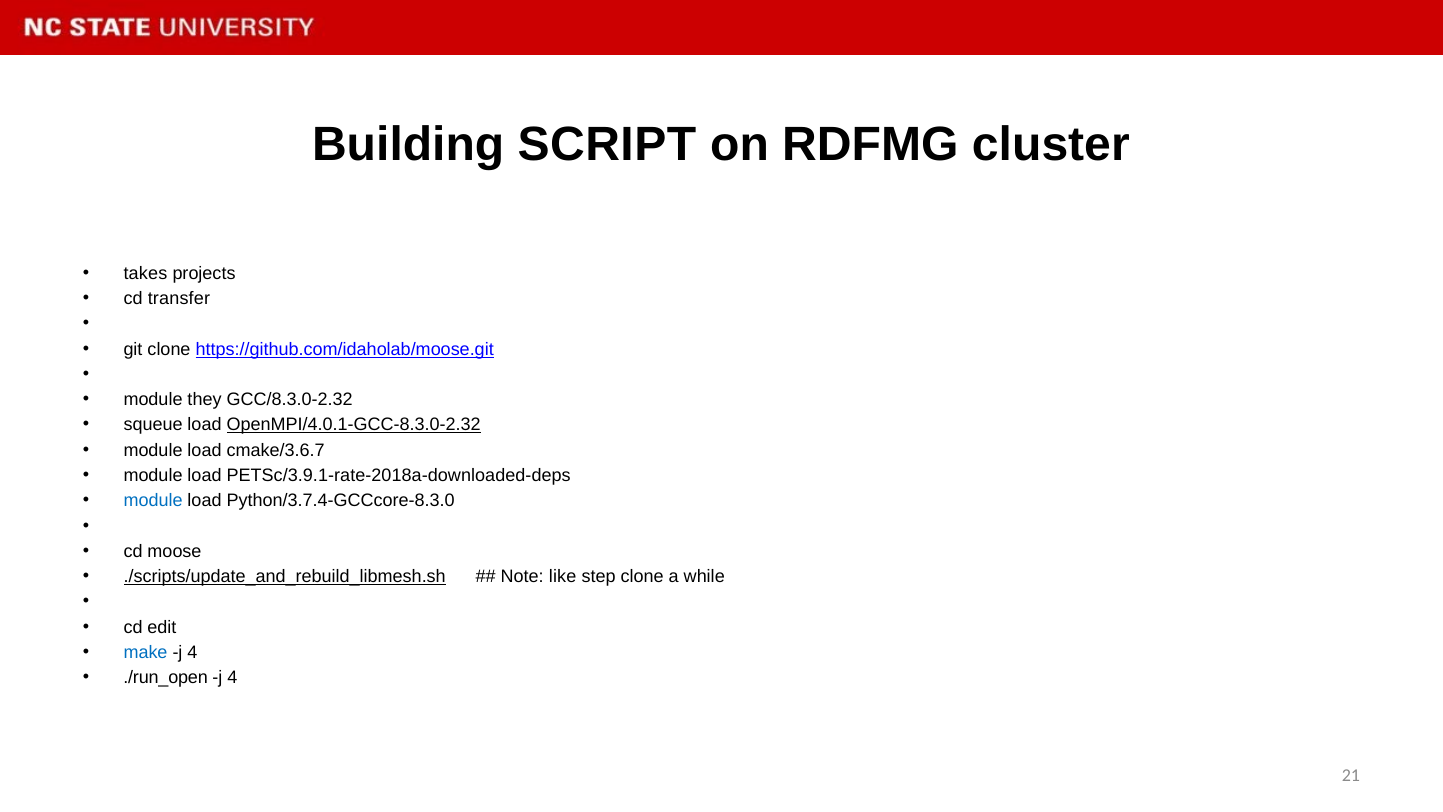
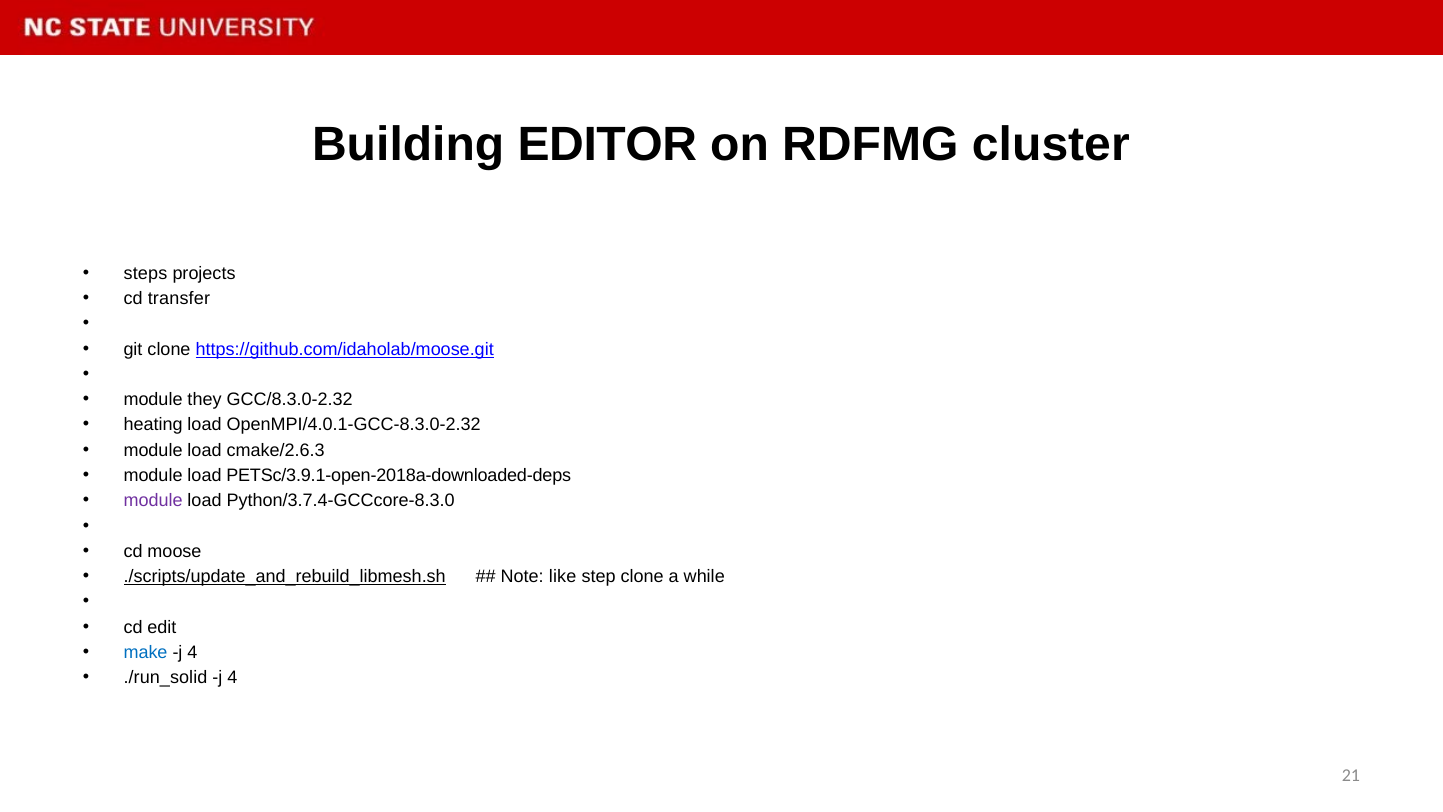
SCRIPT: SCRIPT -> EDITOR (607, 144)
takes: takes -> steps (145, 273)
squeue: squeue -> heating (153, 425)
OpenMPI/4.0.1-GCC-8.3.0-2.32 underline: present -> none (354, 425)
cmake/3.6.7: cmake/3.6.7 -> cmake/2.6.3 (276, 450)
PETSc/3.9.1-rate-2018a-downloaded-deps: PETSc/3.9.1-rate-2018a-downloaded-deps -> PETSc/3.9.1-open-2018a-downloaded-deps (399, 475)
module colour: blue -> purple (153, 501)
./run_open: ./run_open -> ./run_solid (165, 677)
